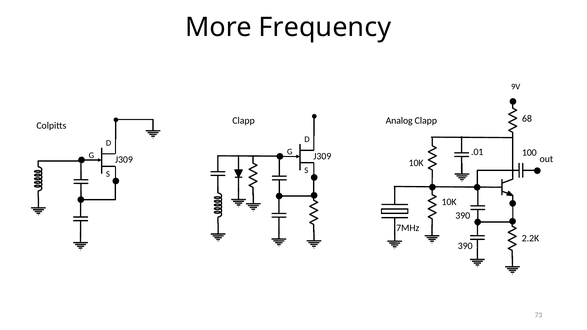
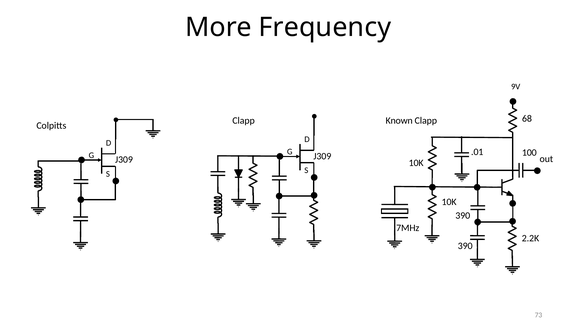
Analog: Analog -> Known (399, 121)
